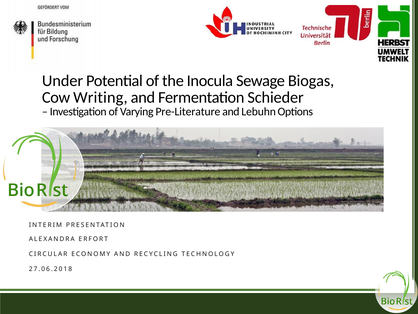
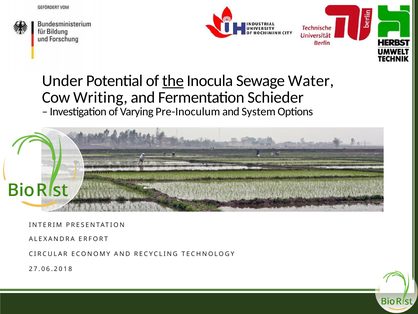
the underline: none -> present (173, 81)
Biogas: Biogas -> Water (311, 81)
Pre-Literature: Pre-Literature -> Pre-Inoculum (188, 112)
Lebuhn: Lebuhn -> System (259, 112)
